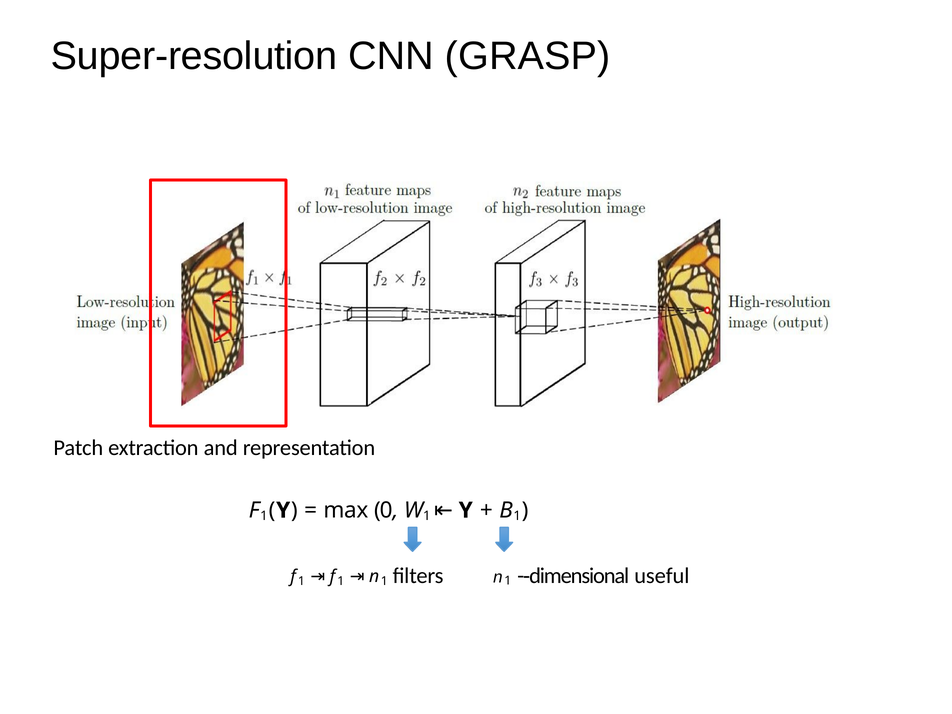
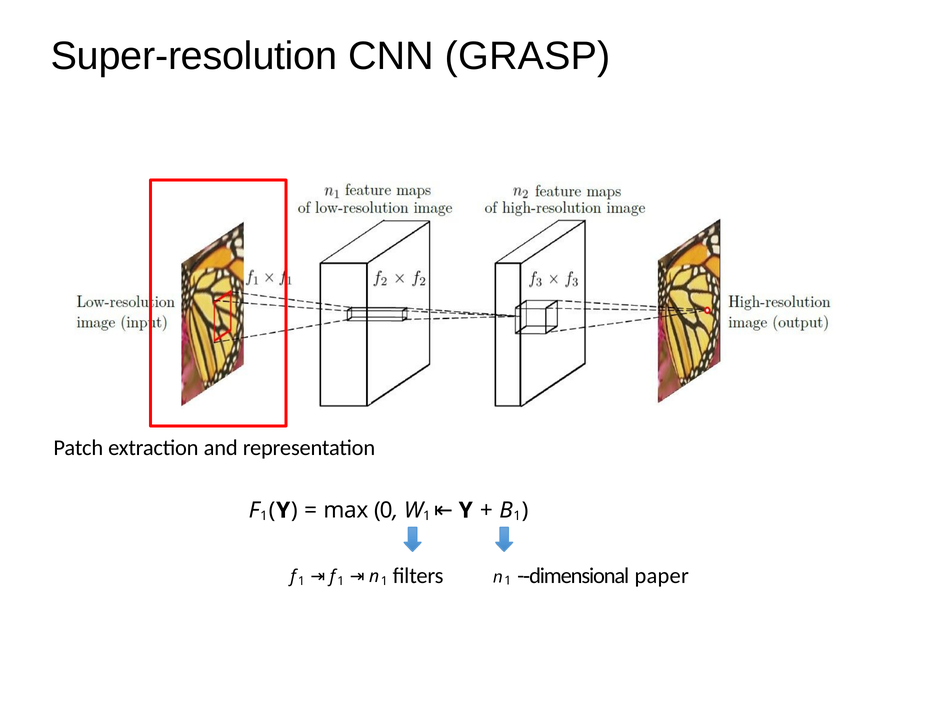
useful: useful -> paper (662, 576)
